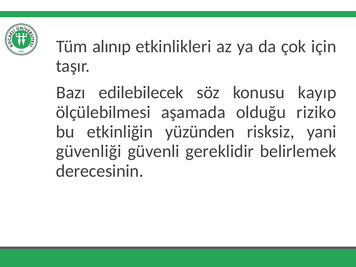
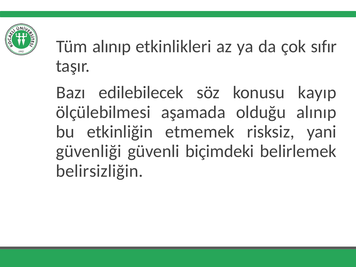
için: için -> sıfır (324, 46)
olduğu riziko: riziko -> alınıp (316, 112)
yüzünden: yüzünden -> etmemek (200, 132)
gereklidir: gereklidir -> biçimdeki (220, 151)
derecesinin: derecesinin -> belirsizliğin (100, 171)
